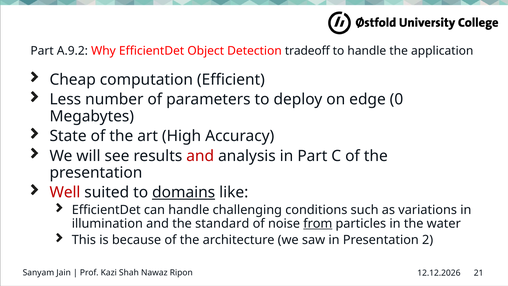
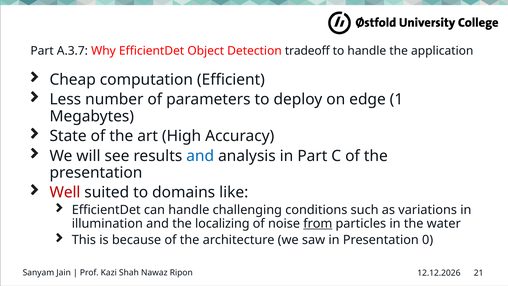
A.9.2: A.9.2 -> A.3.7 (72, 51)
0: 0 -> 1 (396, 99)
and colour: red -> blue (200, 156)
domains underline: present -> none (184, 192)
standard: standard -> localizing (222, 223)
2: 2 -> 0 (428, 240)
